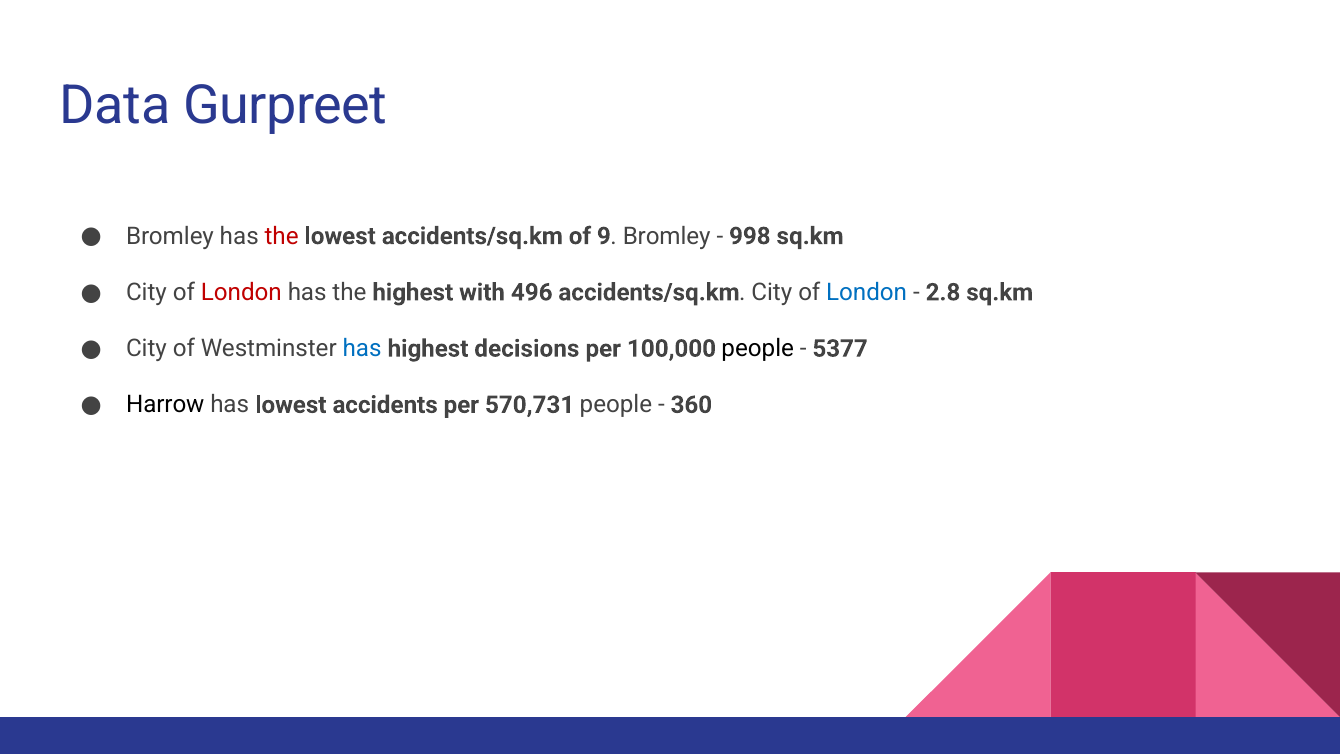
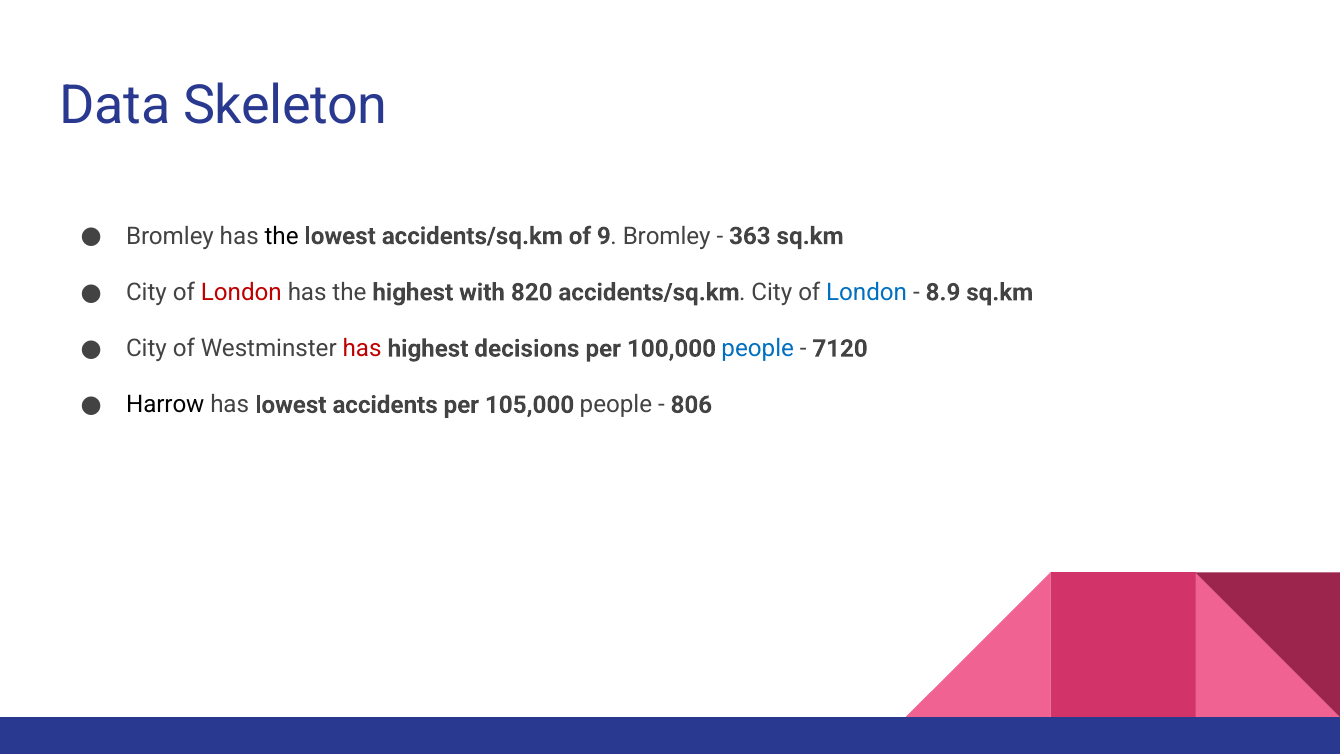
Gurpreet: Gurpreet -> Skeleton (285, 106)
the colour: red -> black (282, 236)
998: 998 -> 363 (750, 236)
496: 496 -> 820 (532, 292)
2.8: 2.8 -> 8.9 (943, 292)
has colour: blue -> red (362, 349)
people colour: black -> blue (758, 349)
5377: 5377 -> 7120 (840, 349)
570,731: 570,731 -> 105,000 (530, 405)
360: 360 -> 806 (691, 405)
